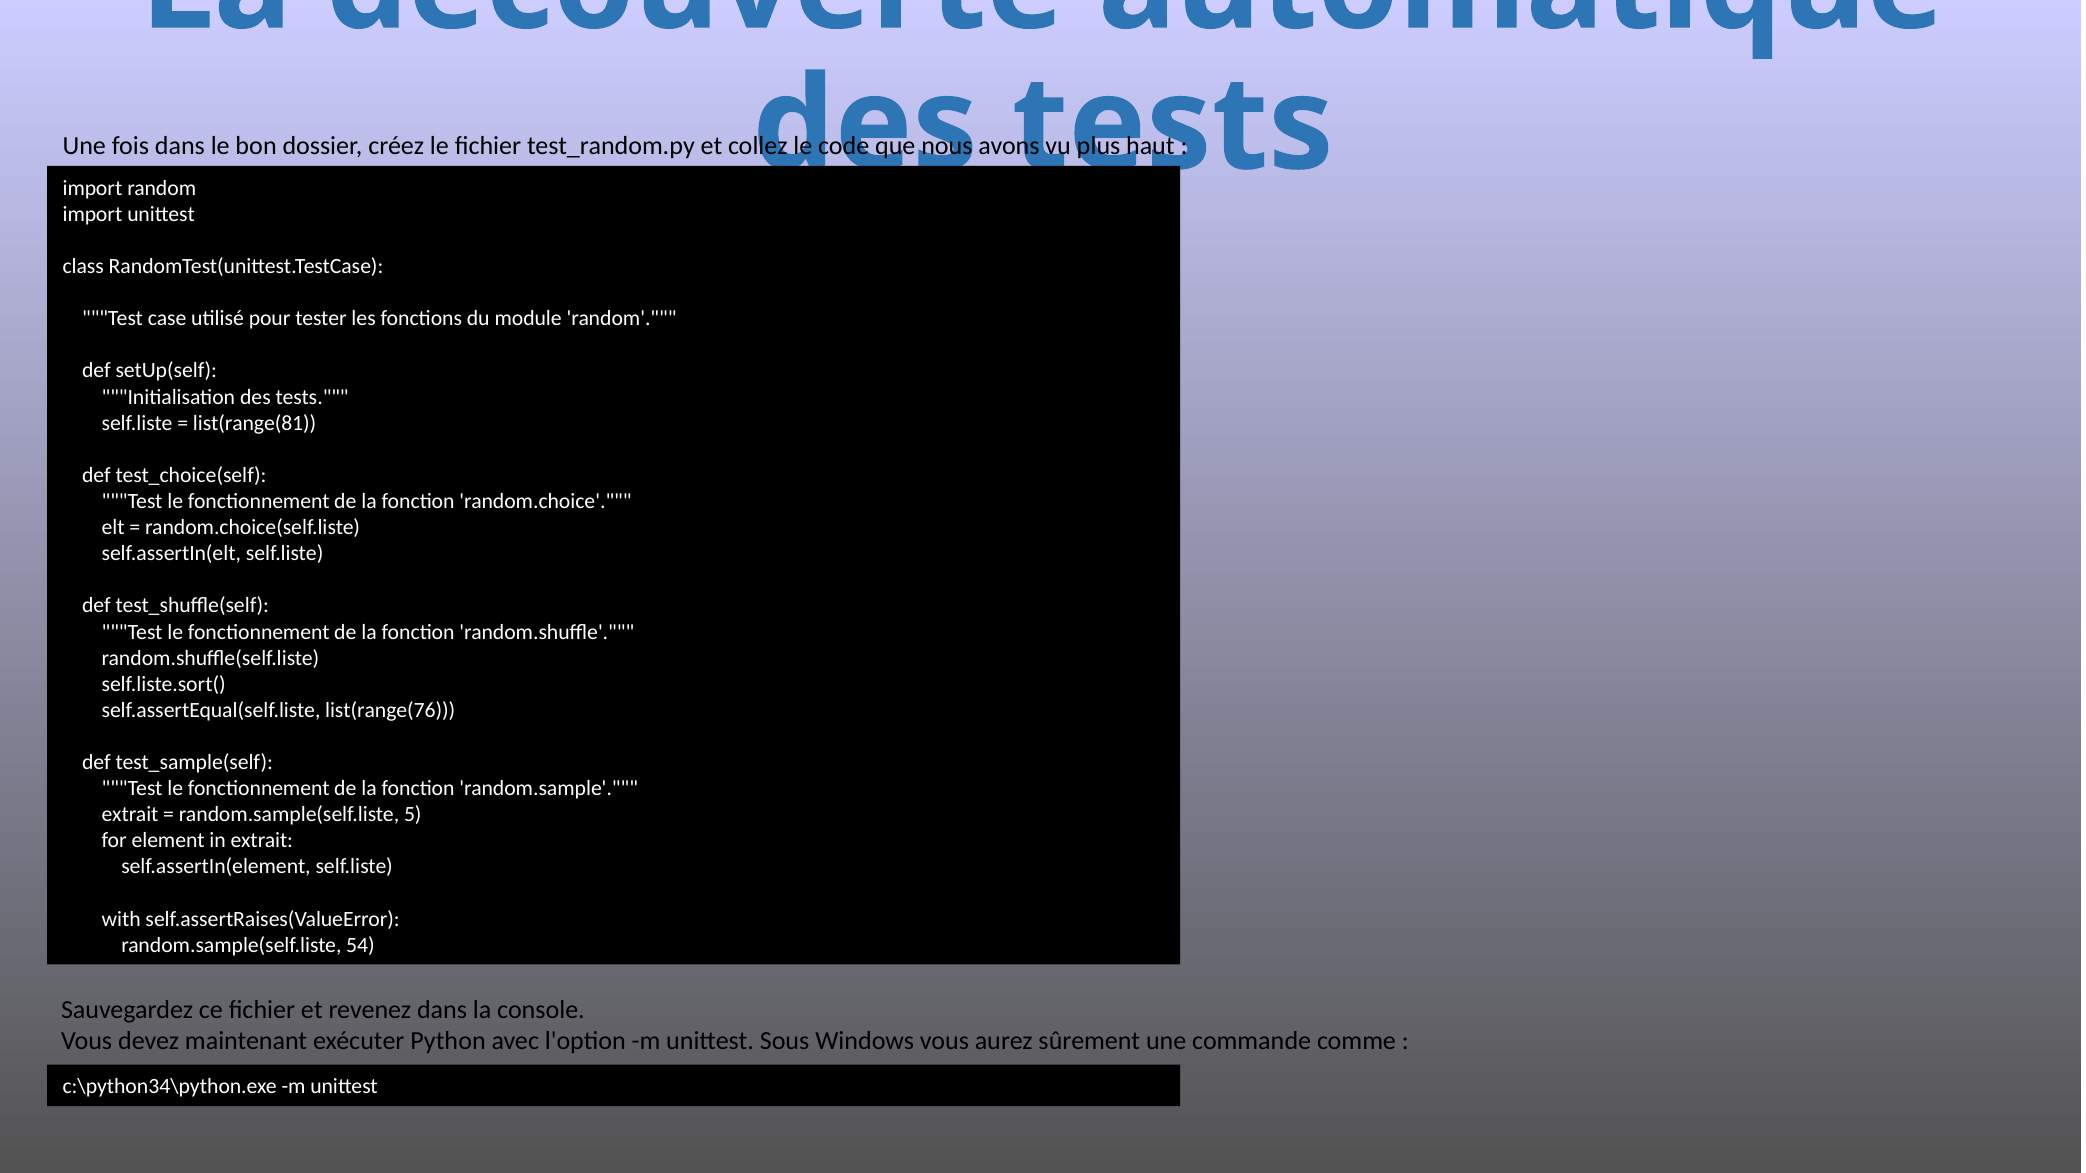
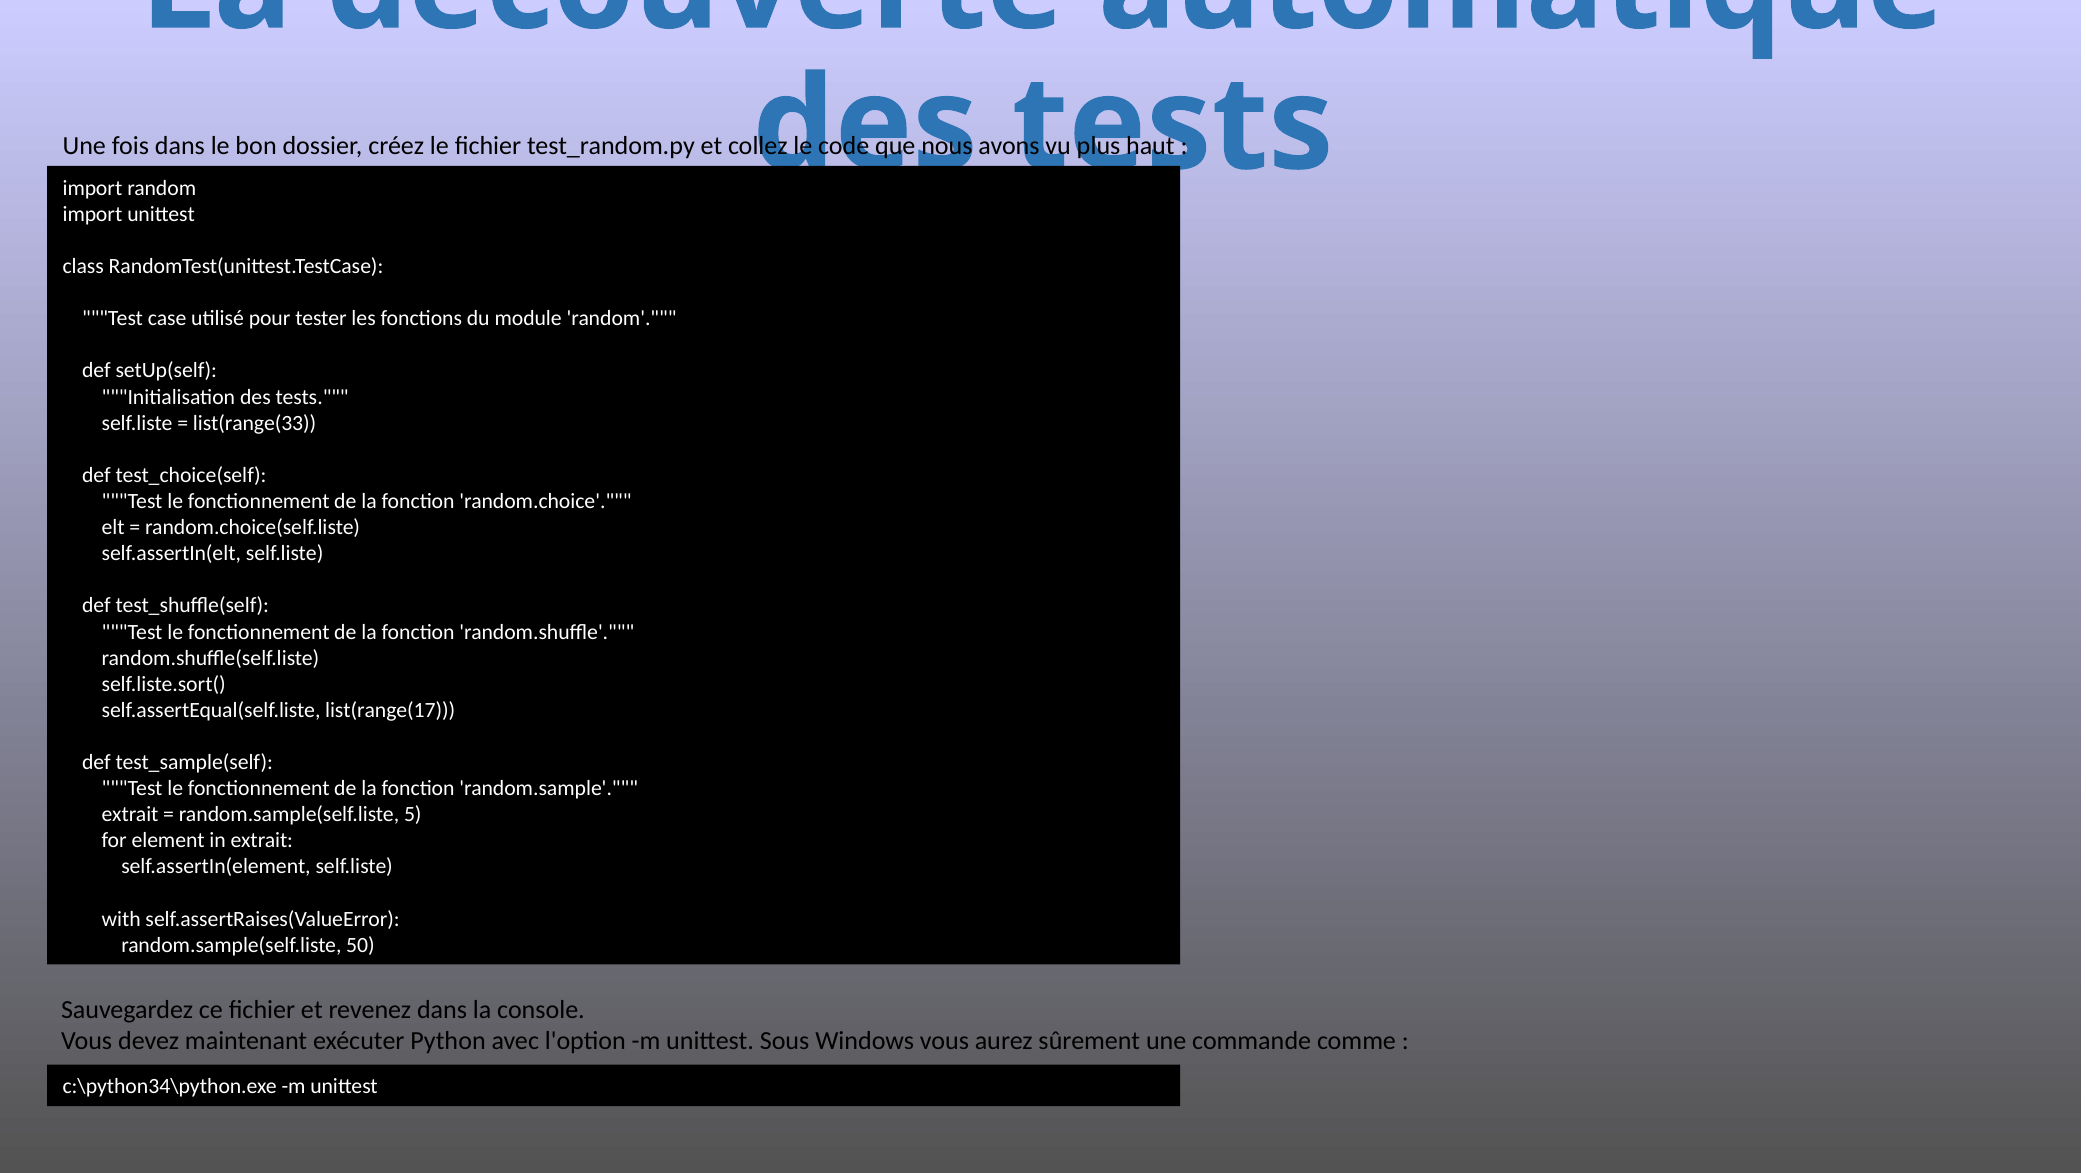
list(range(81: list(range(81 -> list(range(33 (255, 423)
list(range(76: list(range(76 -> list(range(17 (390, 710)
54: 54 -> 50 (361, 945)
